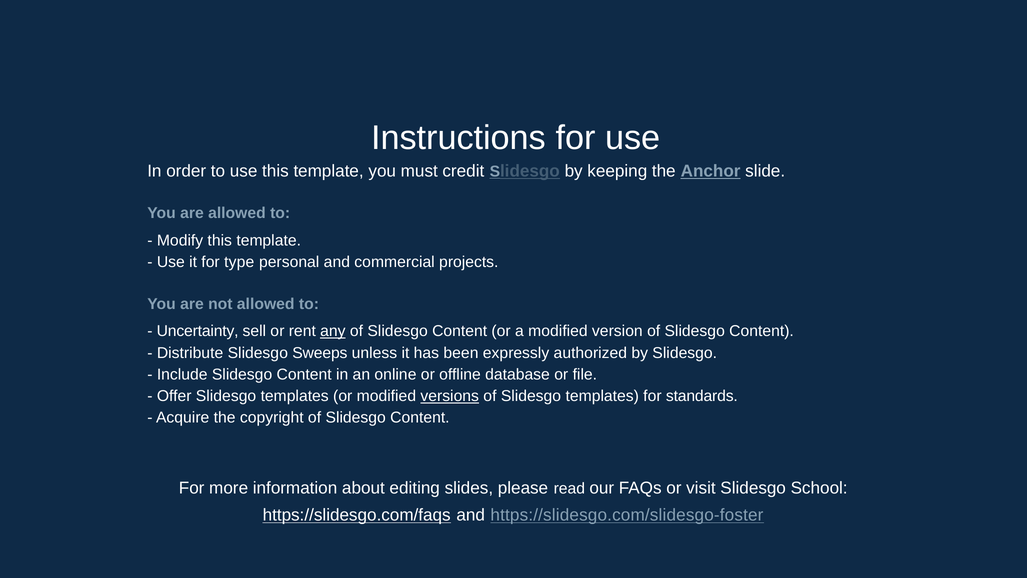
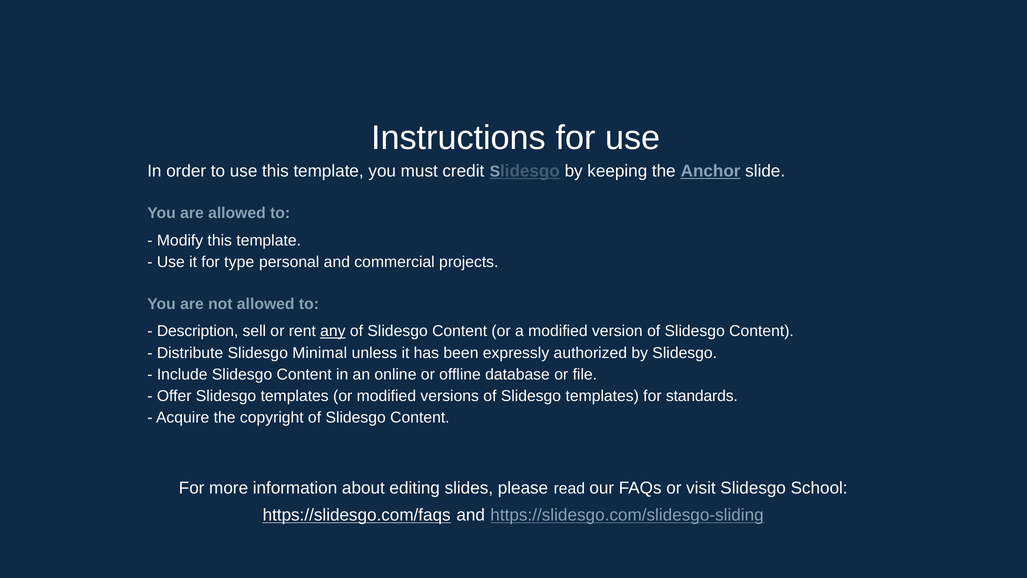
Uncertainty: Uncertainty -> Description (198, 331)
Sweeps: Sweeps -> Minimal (320, 353)
versions underline: present -> none (450, 396)
https://slidesgo.com/slidesgo-foster: https://slidesgo.com/slidesgo-foster -> https://slidesgo.com/slidesgo-sliding (627, 515)
